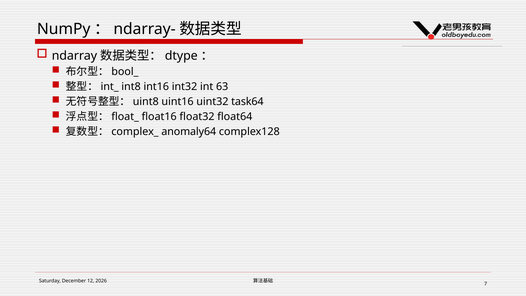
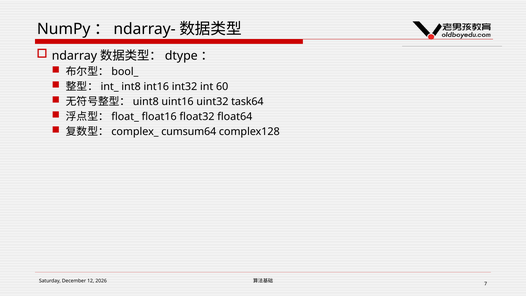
63: 63 -> 60 (222, 87)
anomaly64: anomaly64 -> cumsum64 (189, 132)
